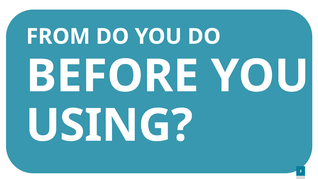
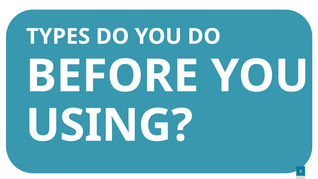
FROM: FROM -> TYPES (58, 36)
